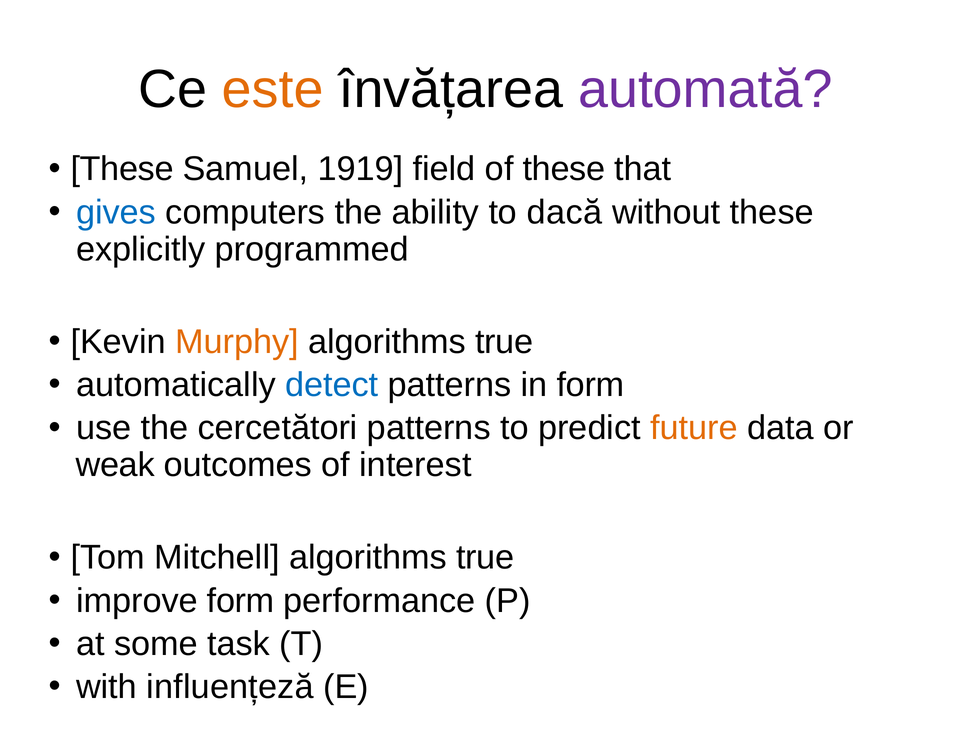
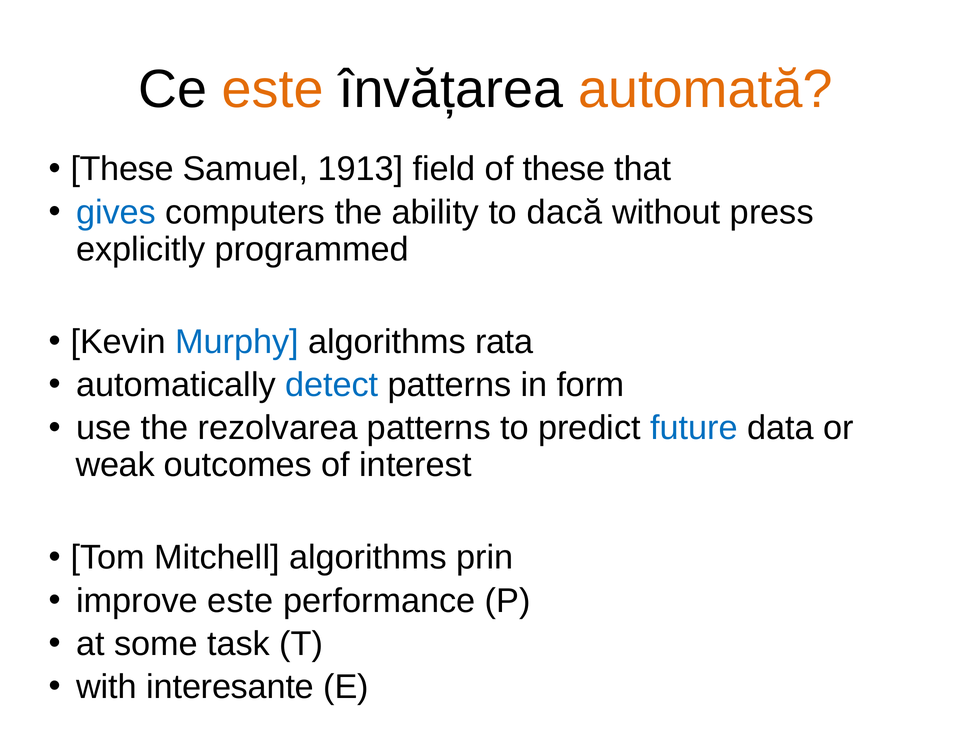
automată colour: purple -> orange (705, 90)
1919: 1919 -> 1913 (360, 169)
without these: these -> press (772, 212)
Murphy colour: orange -> blue (237, 342)
true: true -> rata (504, 342)
cercetători: cercetători -> rezolvarea (278, 428)
future colour: orange -> blue (694, 428)
Mitchell algorithms true: true -> prin (485, 557)
improve form: form -> este (240, 601)
influențeză: influențeză -> interesante (230, 687)
